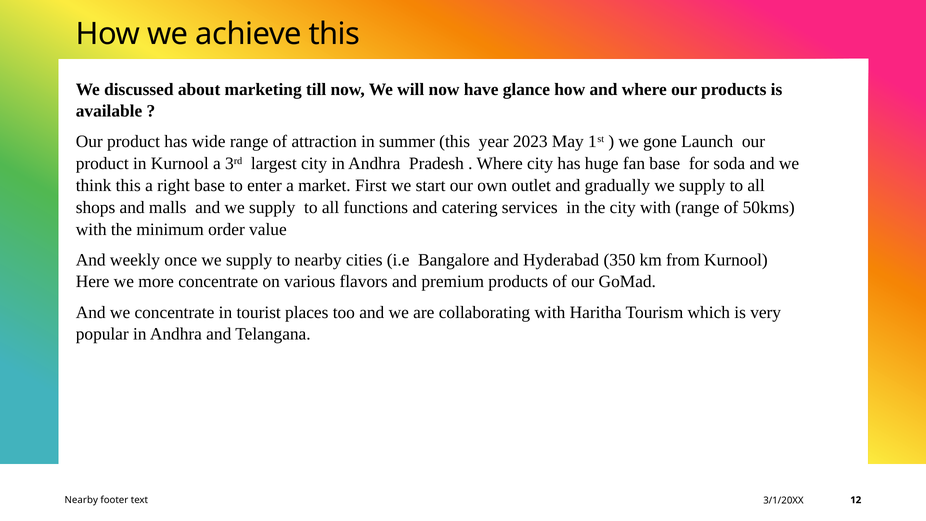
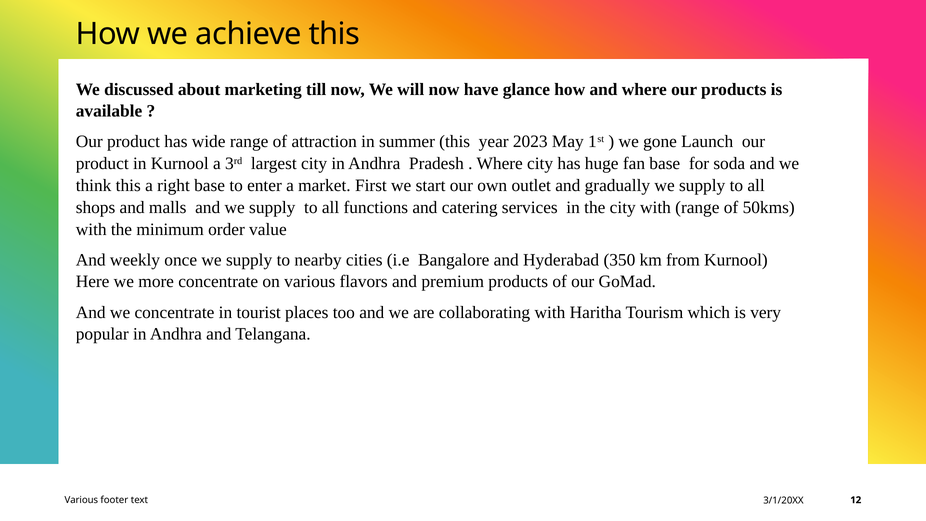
Nearby: Nearby -> Various (81, 500)
